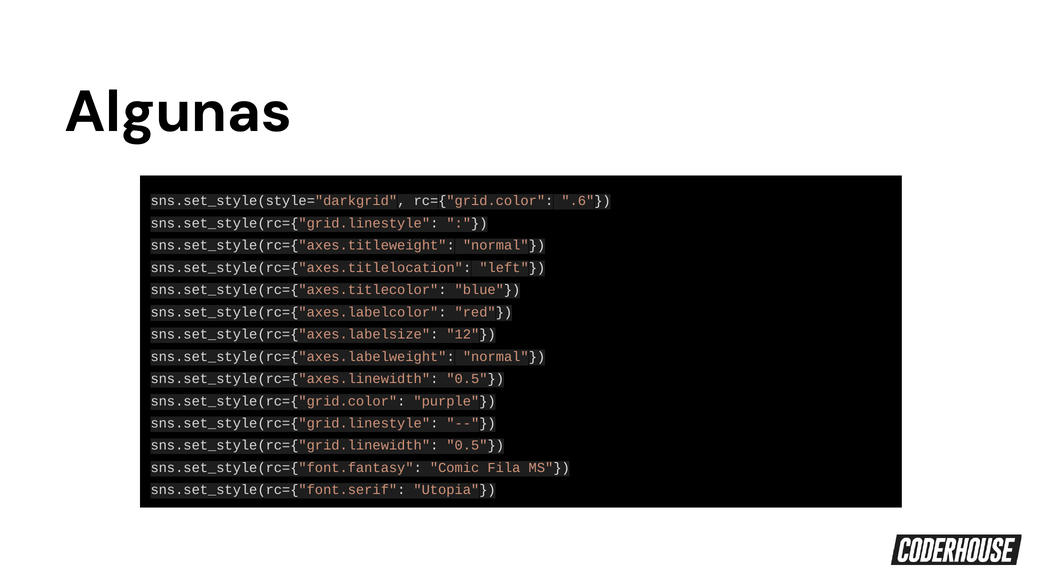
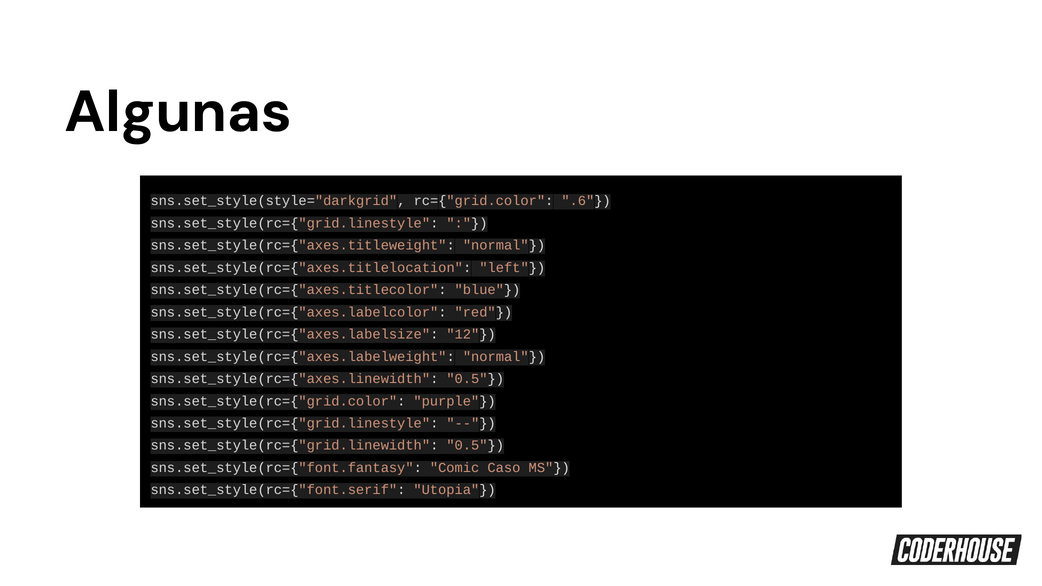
Fila: Fila -> Caso (504, 468)
